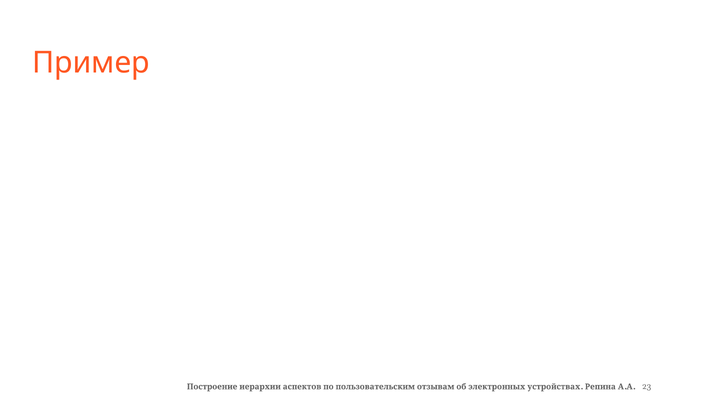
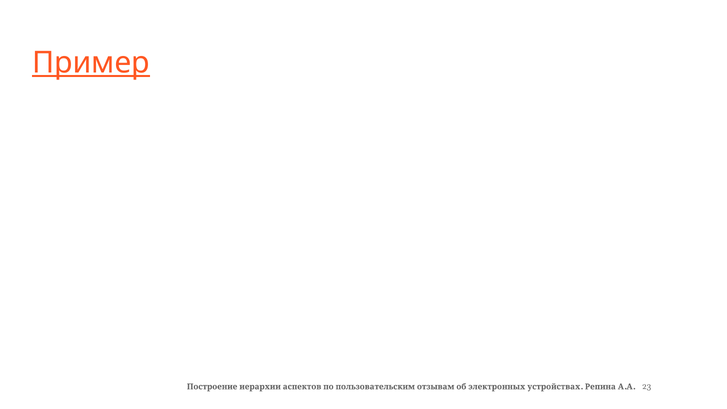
Пример underline: none -> present (91, 63)
